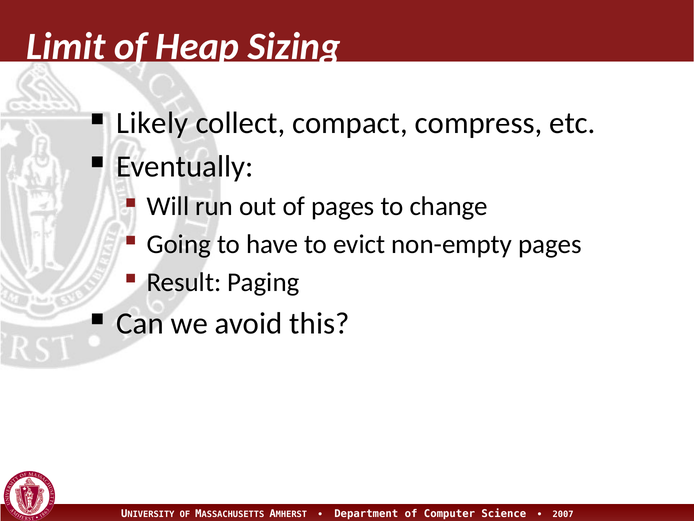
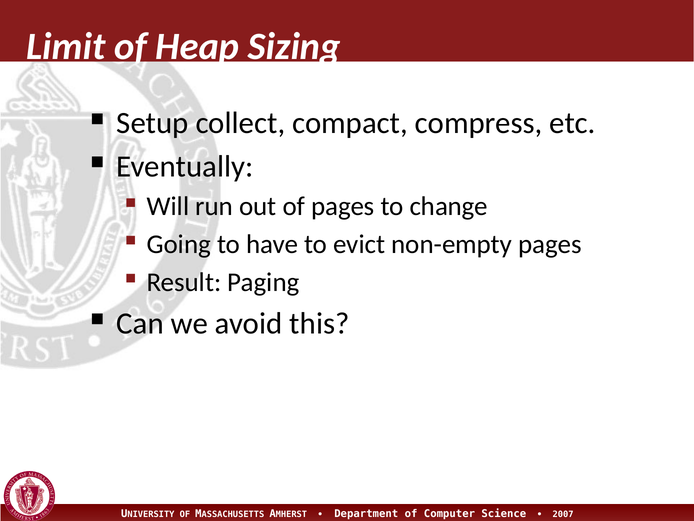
Likely: Likely -> Setup (153, 123)
